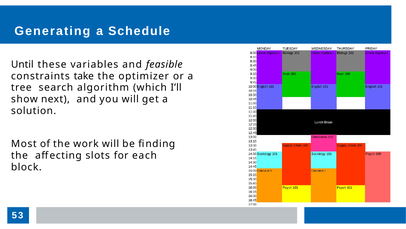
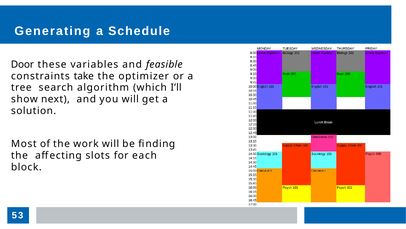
Until: Until -> Door (22, 64)
